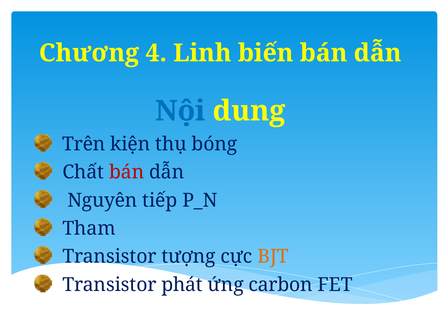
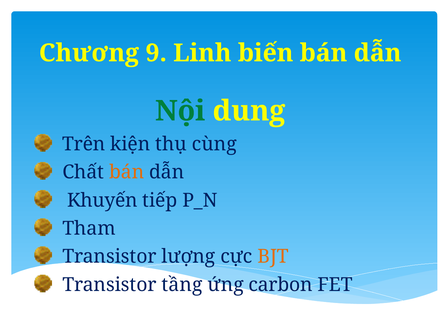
4: 4 -> 9 (156, 53)
Nội colour: blue -> green (180, 111)
bóng: bóng -> cùng (214, 144)
bán colour: red -> orange (127, 172)
Nguyên: Nguyên -> Khuyến (102, 200)
tượng: tượng -> lượng (188, 257)
phát: phát -> tầng (182, 285)
